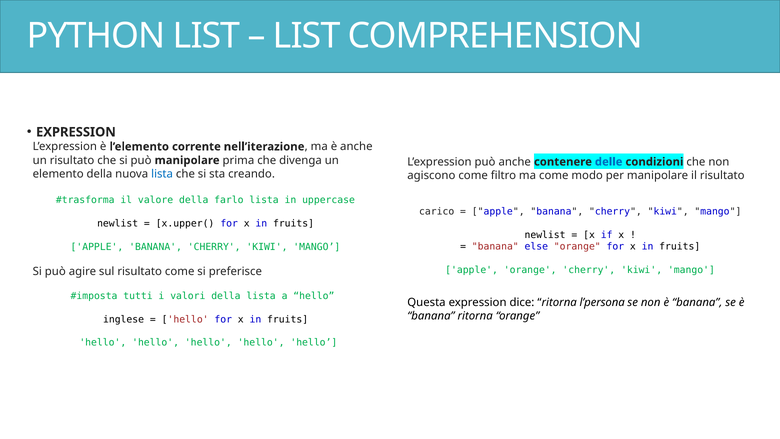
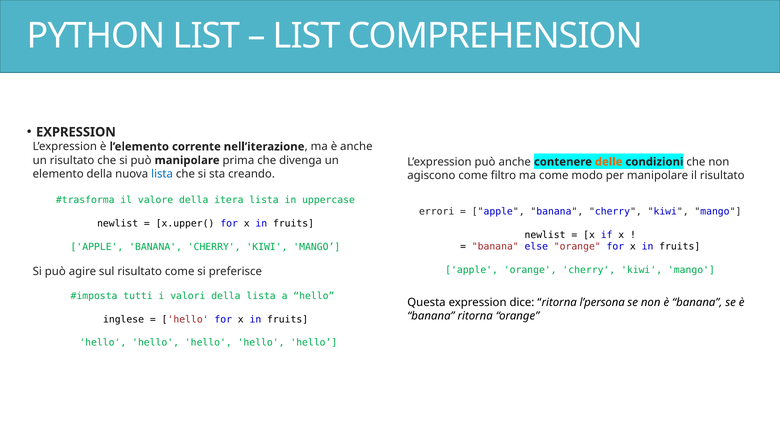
delle colour: blue -> orange (609, 162)
farlo: farlo -> itera (229, 200)
carico: carico -> errori (437, 211)
